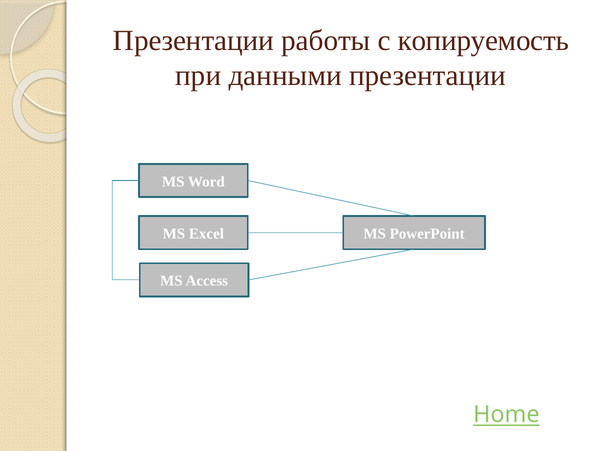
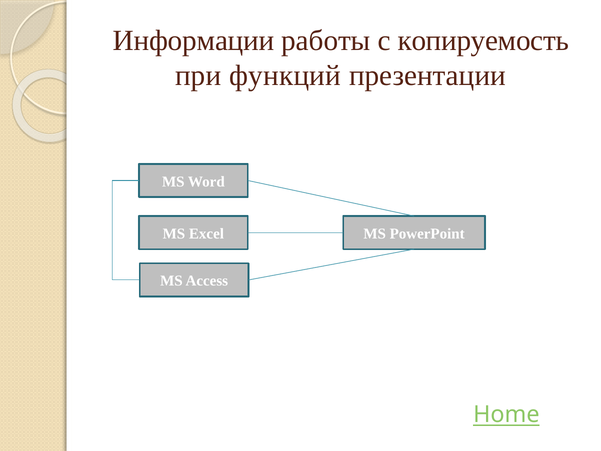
Презентации: Презентации -> Информации (194, 41)
данными: данными -> функций (285, 76)
